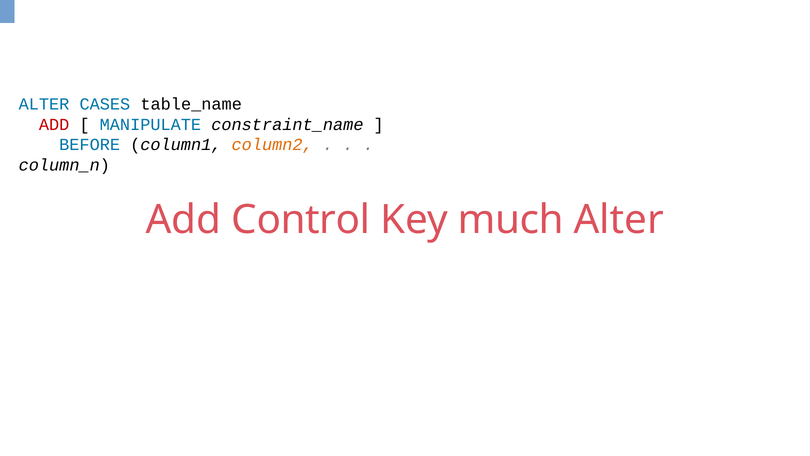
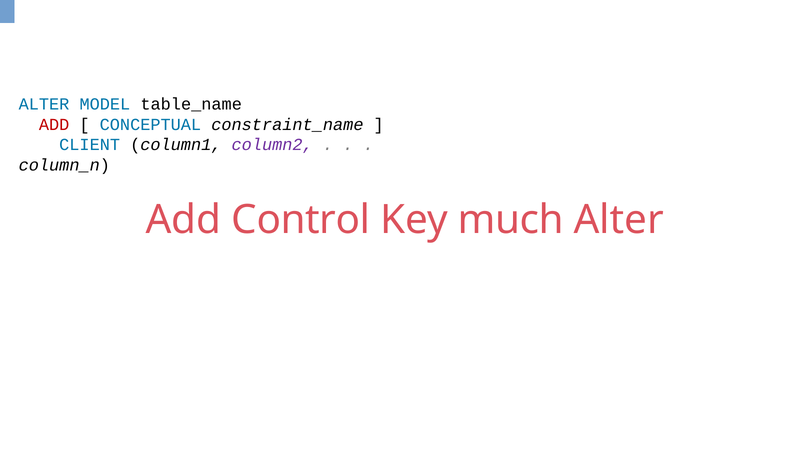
CASES: CASES -> MODEL (105, 104)
MANIPULATE: MANIPULATE -> CONCEPTUAL (150, 124)
BEFORE: BEFORE -> CLIENT (90, 145)
column2 colour: orange -> purple (272, 145)
